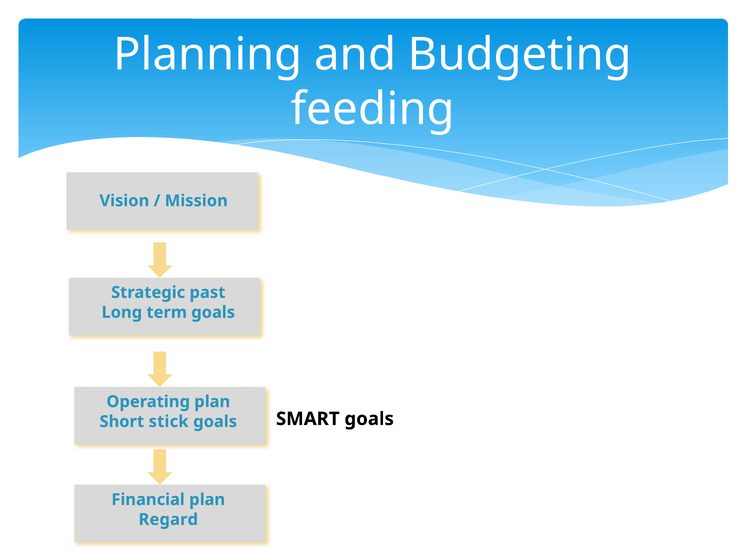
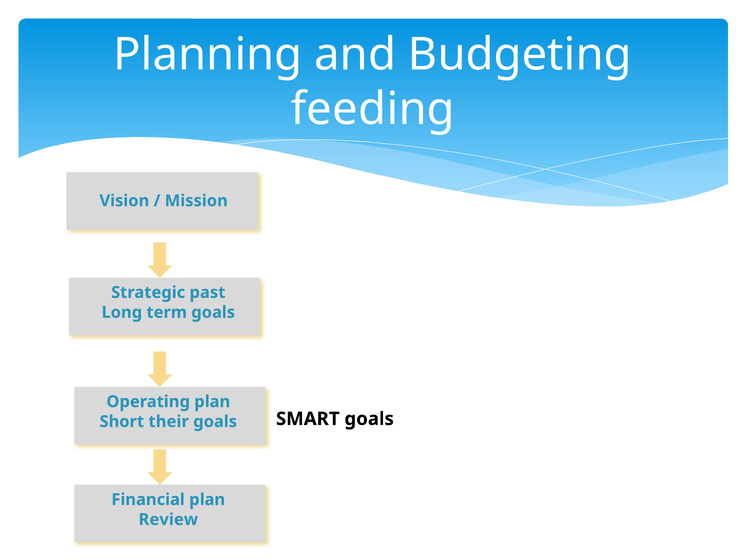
stick: stick -> their (169, 421)
Regard: Regard -> Review (168, 519)
